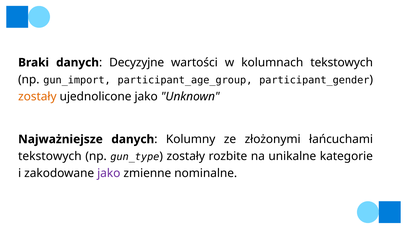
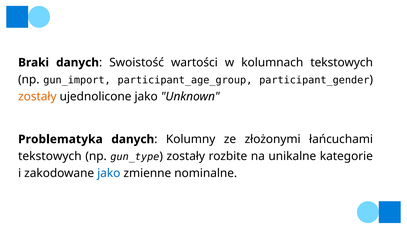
Decyzyjne: Decyzyjne -> Swoistość (137, 63)
Najważniejsze: Najważniejsze -> Problematyka (60, 139)
jako colour: purple -> blue (109, 173)
